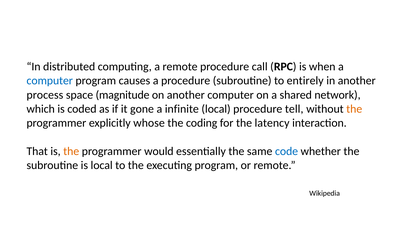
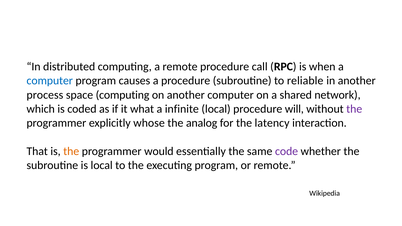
entirely: entirely -> reliable (305, 81)
space magnitude: magnitude -> computing (123, 95)
gone: gone -> what (142, 109)
tell: tell -> will (294, 109)
the colour: orange -> purple (354, 109)
coding: coding -> analog (202, 123)
code colour: blue -> purple (287, 151)
